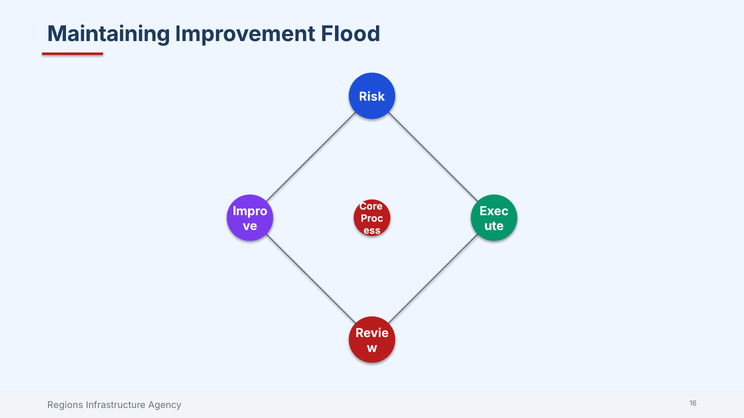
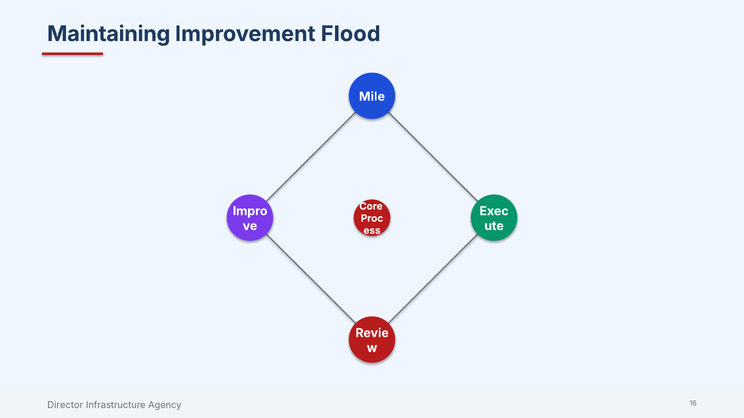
Risk: Risk -> Mile (372, 97)
Regions: Regions -> Director (65, 406)
